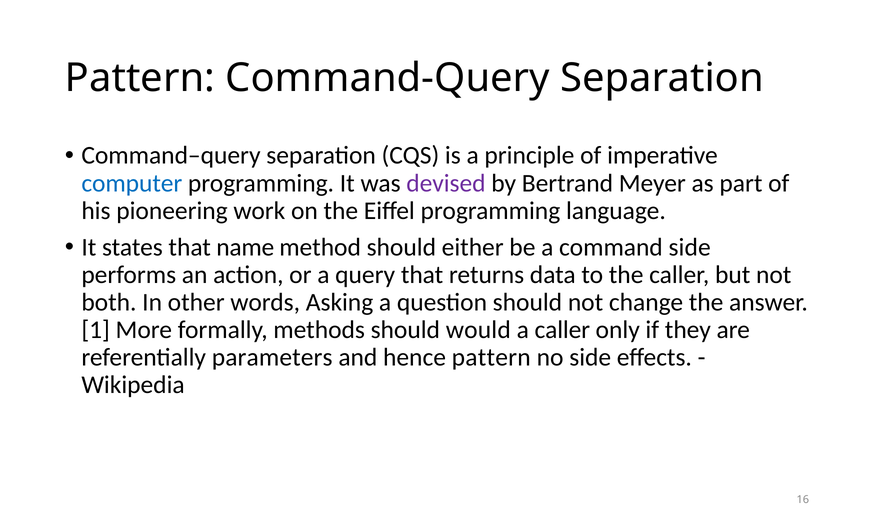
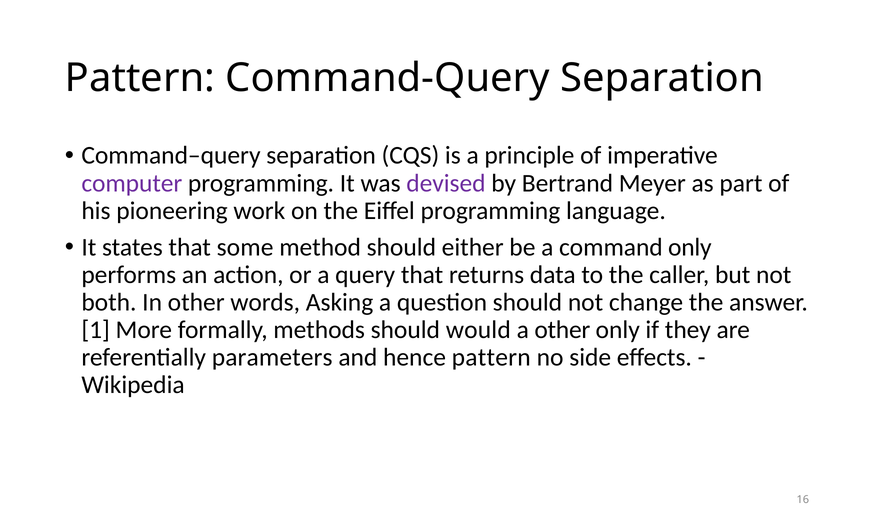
computer colour: blue -> purple (132, 183)
name: name -> some (245, 247)
command side: side -> only (690, 247)
a caller: caller -> other (562, 330)
